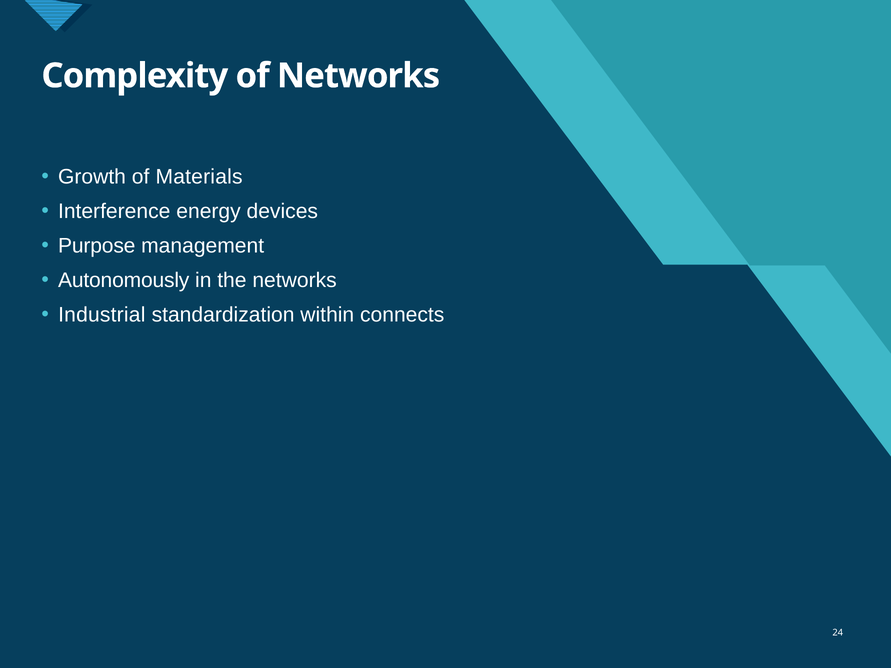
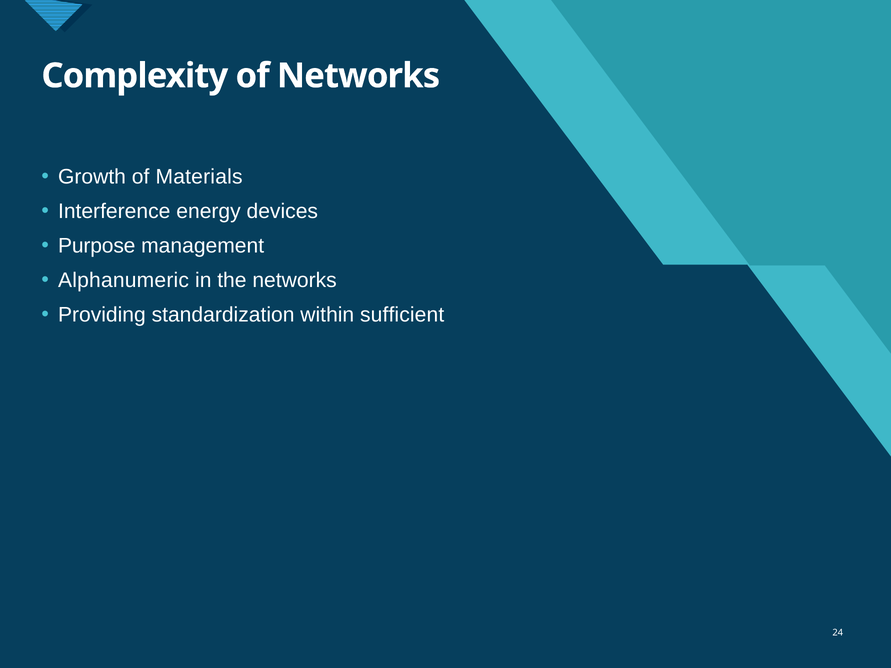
Autonomously: Autonomously -> Alphanumeric (124, 281)
Industrial: Industrial -> Providing (102, 315)
connects: connects -> sufficient (402, 315)
